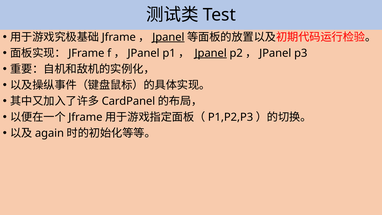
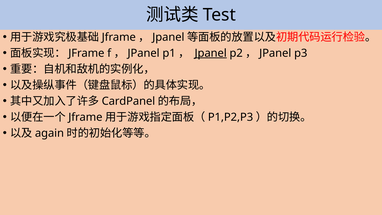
Jpanel underline: present -> none (168, 37)
